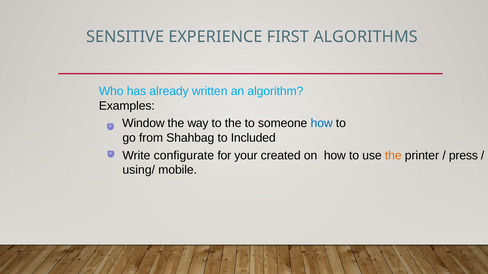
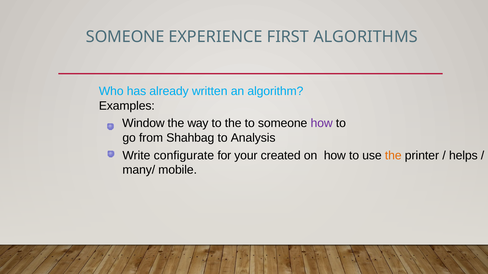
SENSITIVE: SENSITIVE -> SOMEONE (125, 37)
how colour: blue -> purple (322, 124)
Included: Included -> Analysis (253, 138)
press: press -> helps (463, 156)
using/: using/ -> many/ (139, 170)
